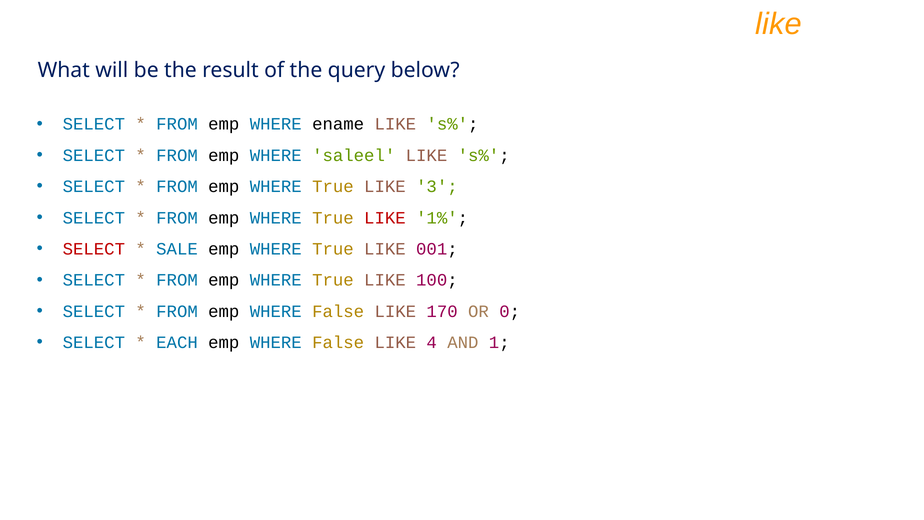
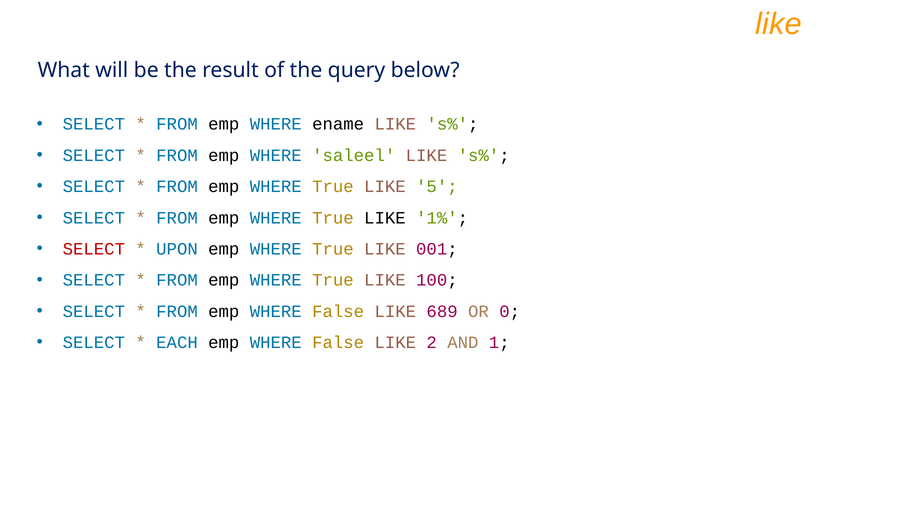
3: 3 -> 5 (437, 187)
LIKE colour: red -> black (385, 218)
SALE: SALE -> UPON (177, 249)
170: 170 -> 689 (442, 311)
4: 4 -> 2 (432, 342)
